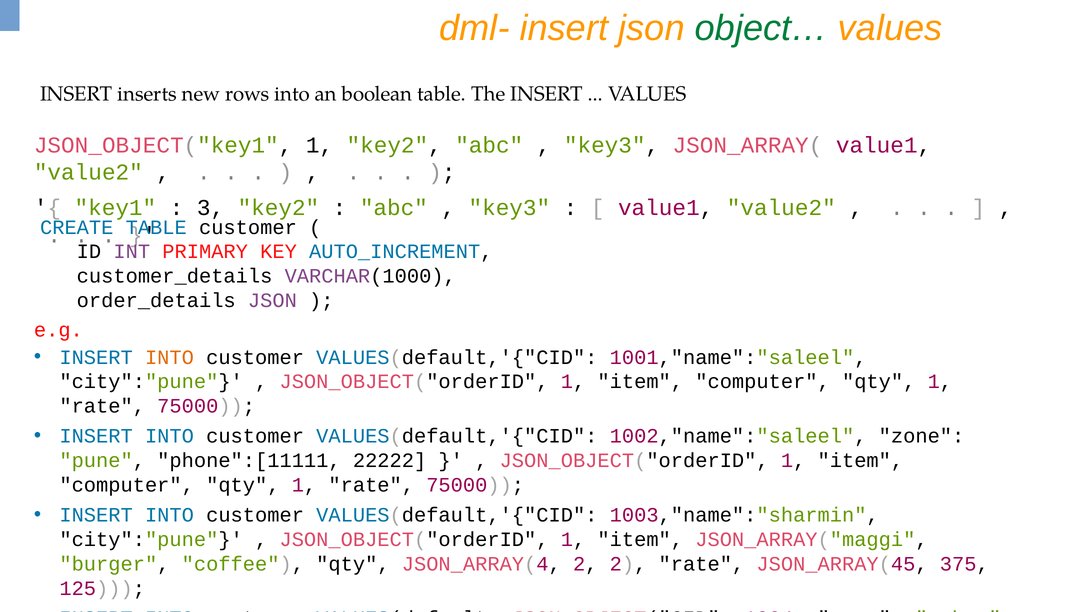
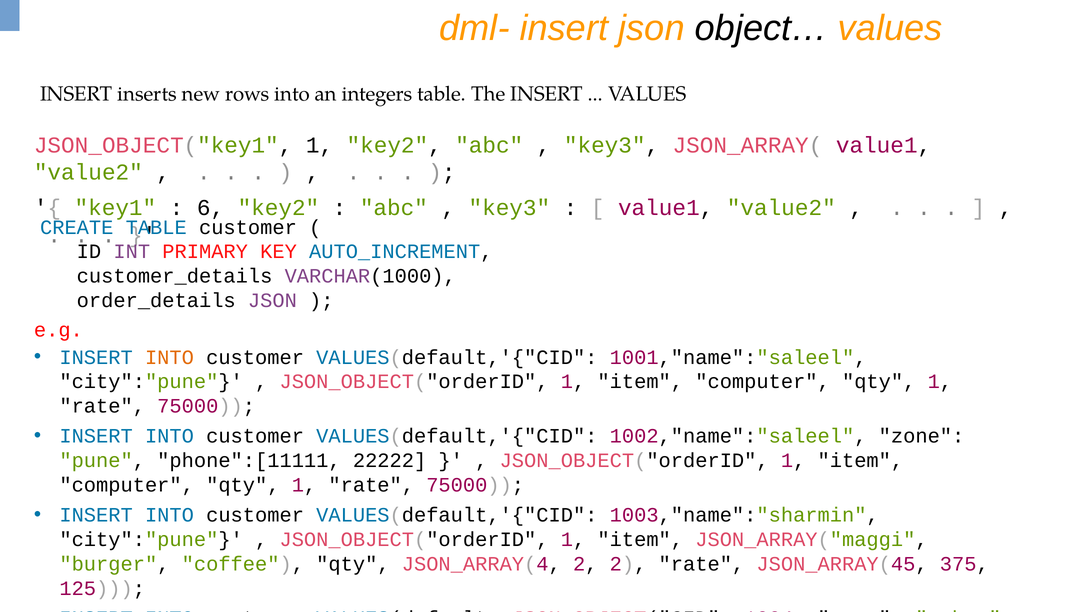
object… colour: green -> black (761, 28)
boolean: boolean -> integers (377, 94)
3: 3 -> 6 (211, 208)
